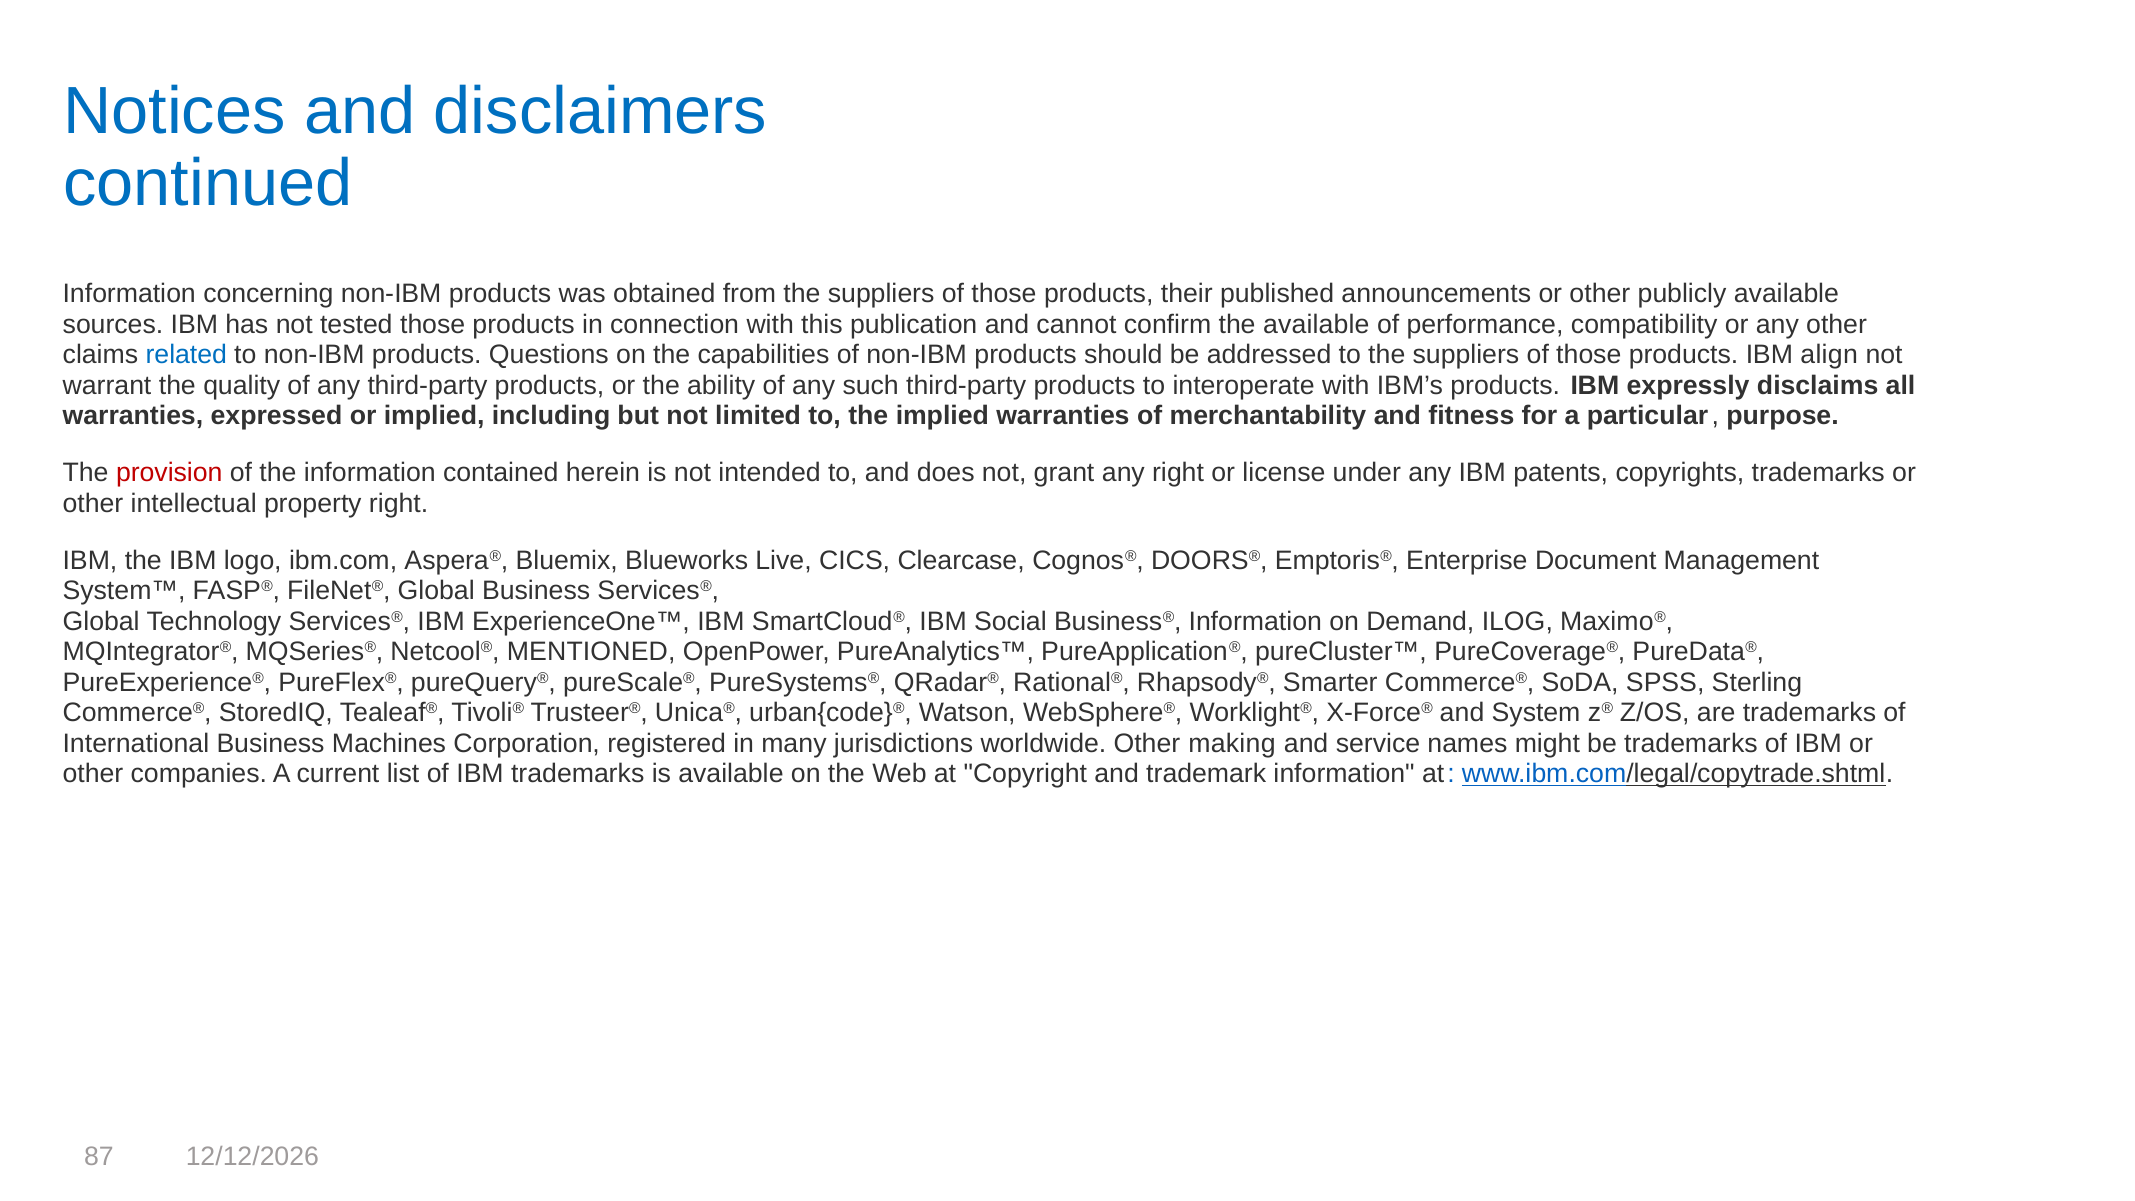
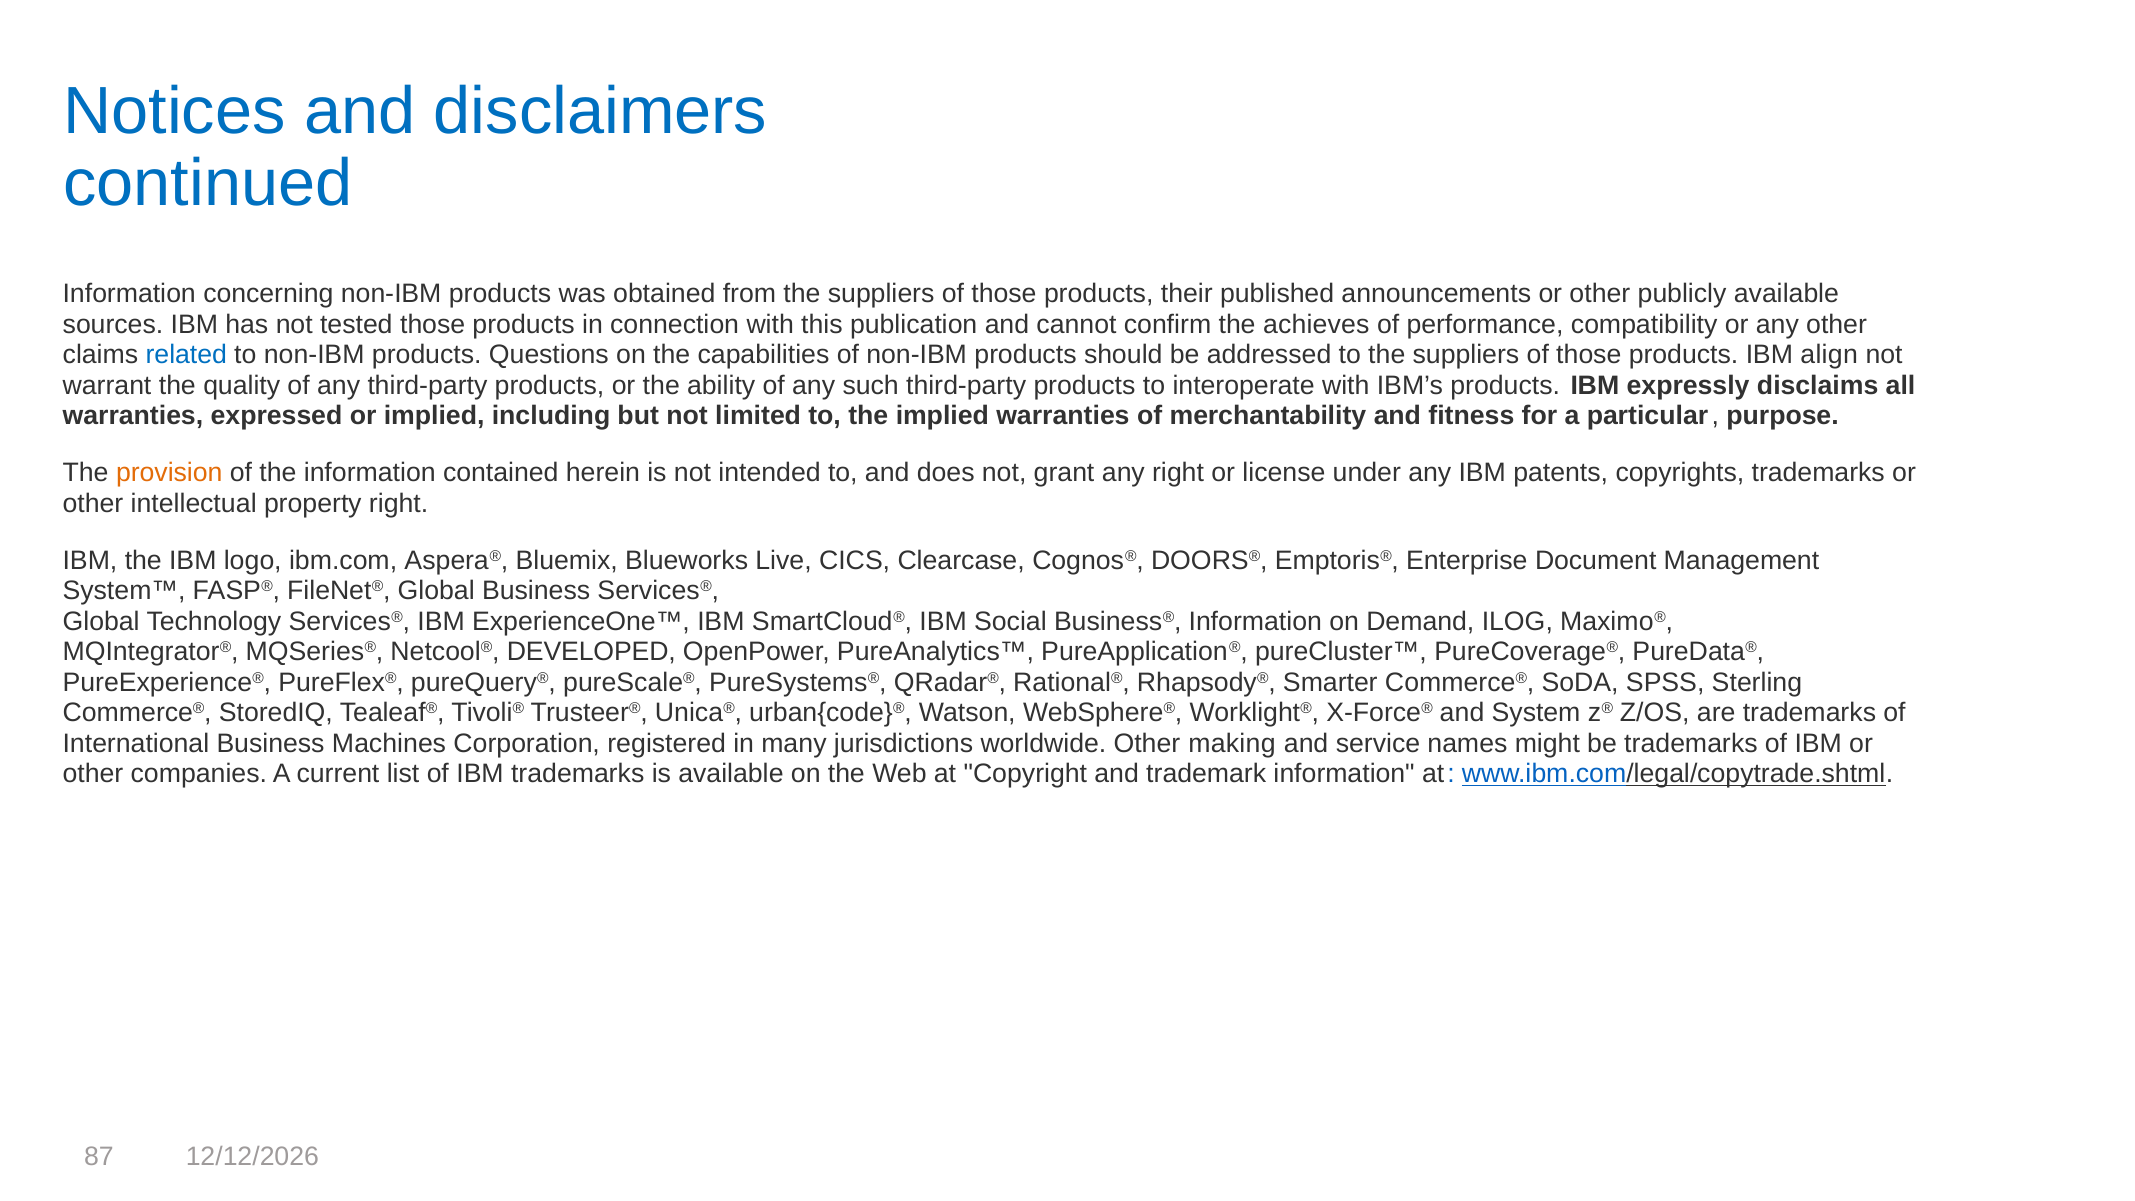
the available: available -> achieves (1316, 325)
provision colour: red -> orange (169, 473)
MENTIONED: MENTIONED -> DEVELOPED (591, 652)
